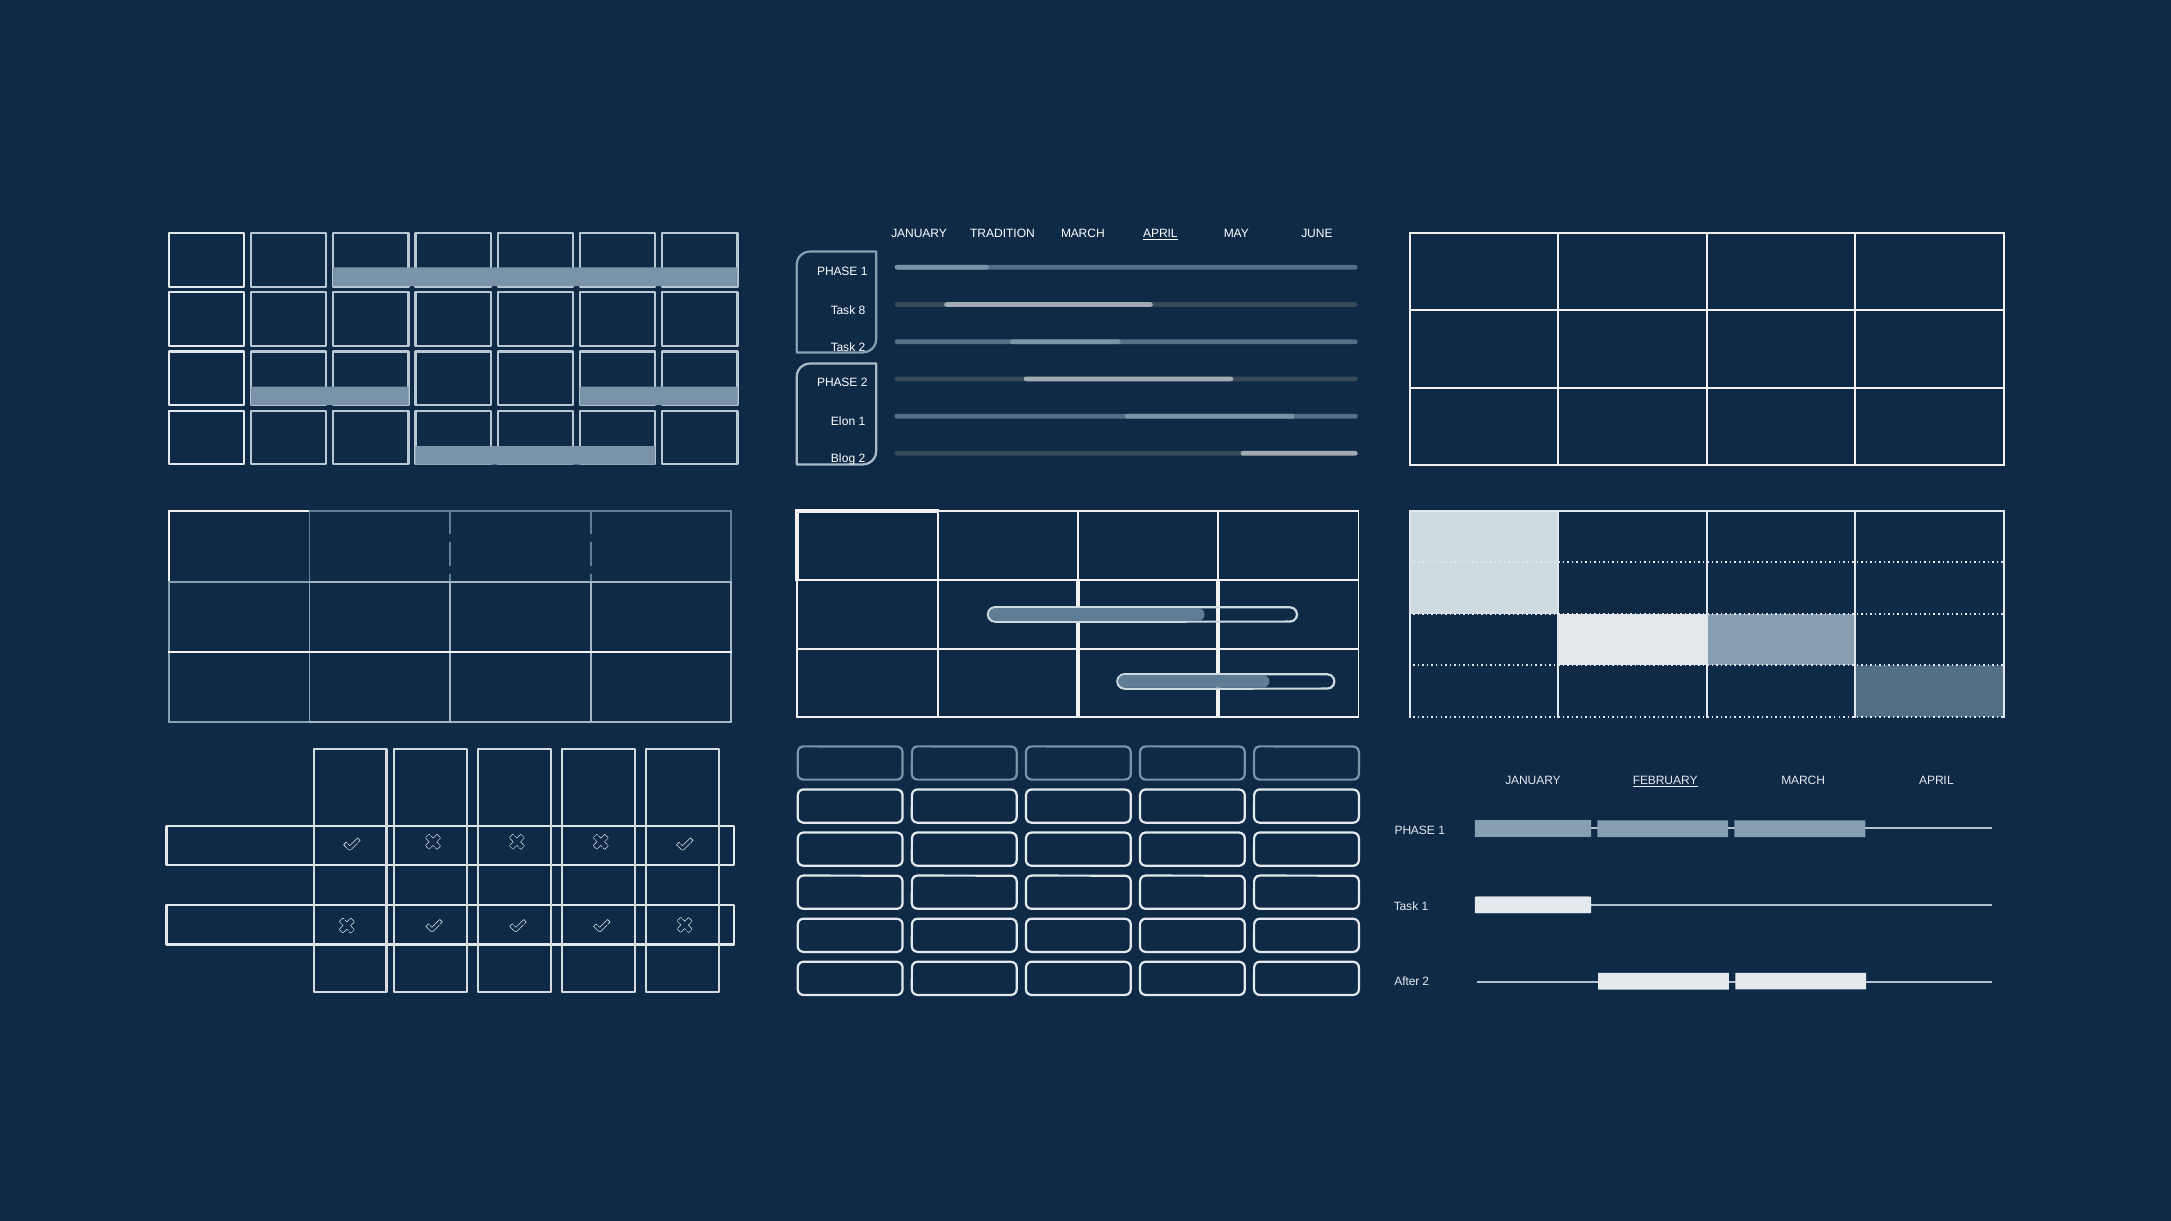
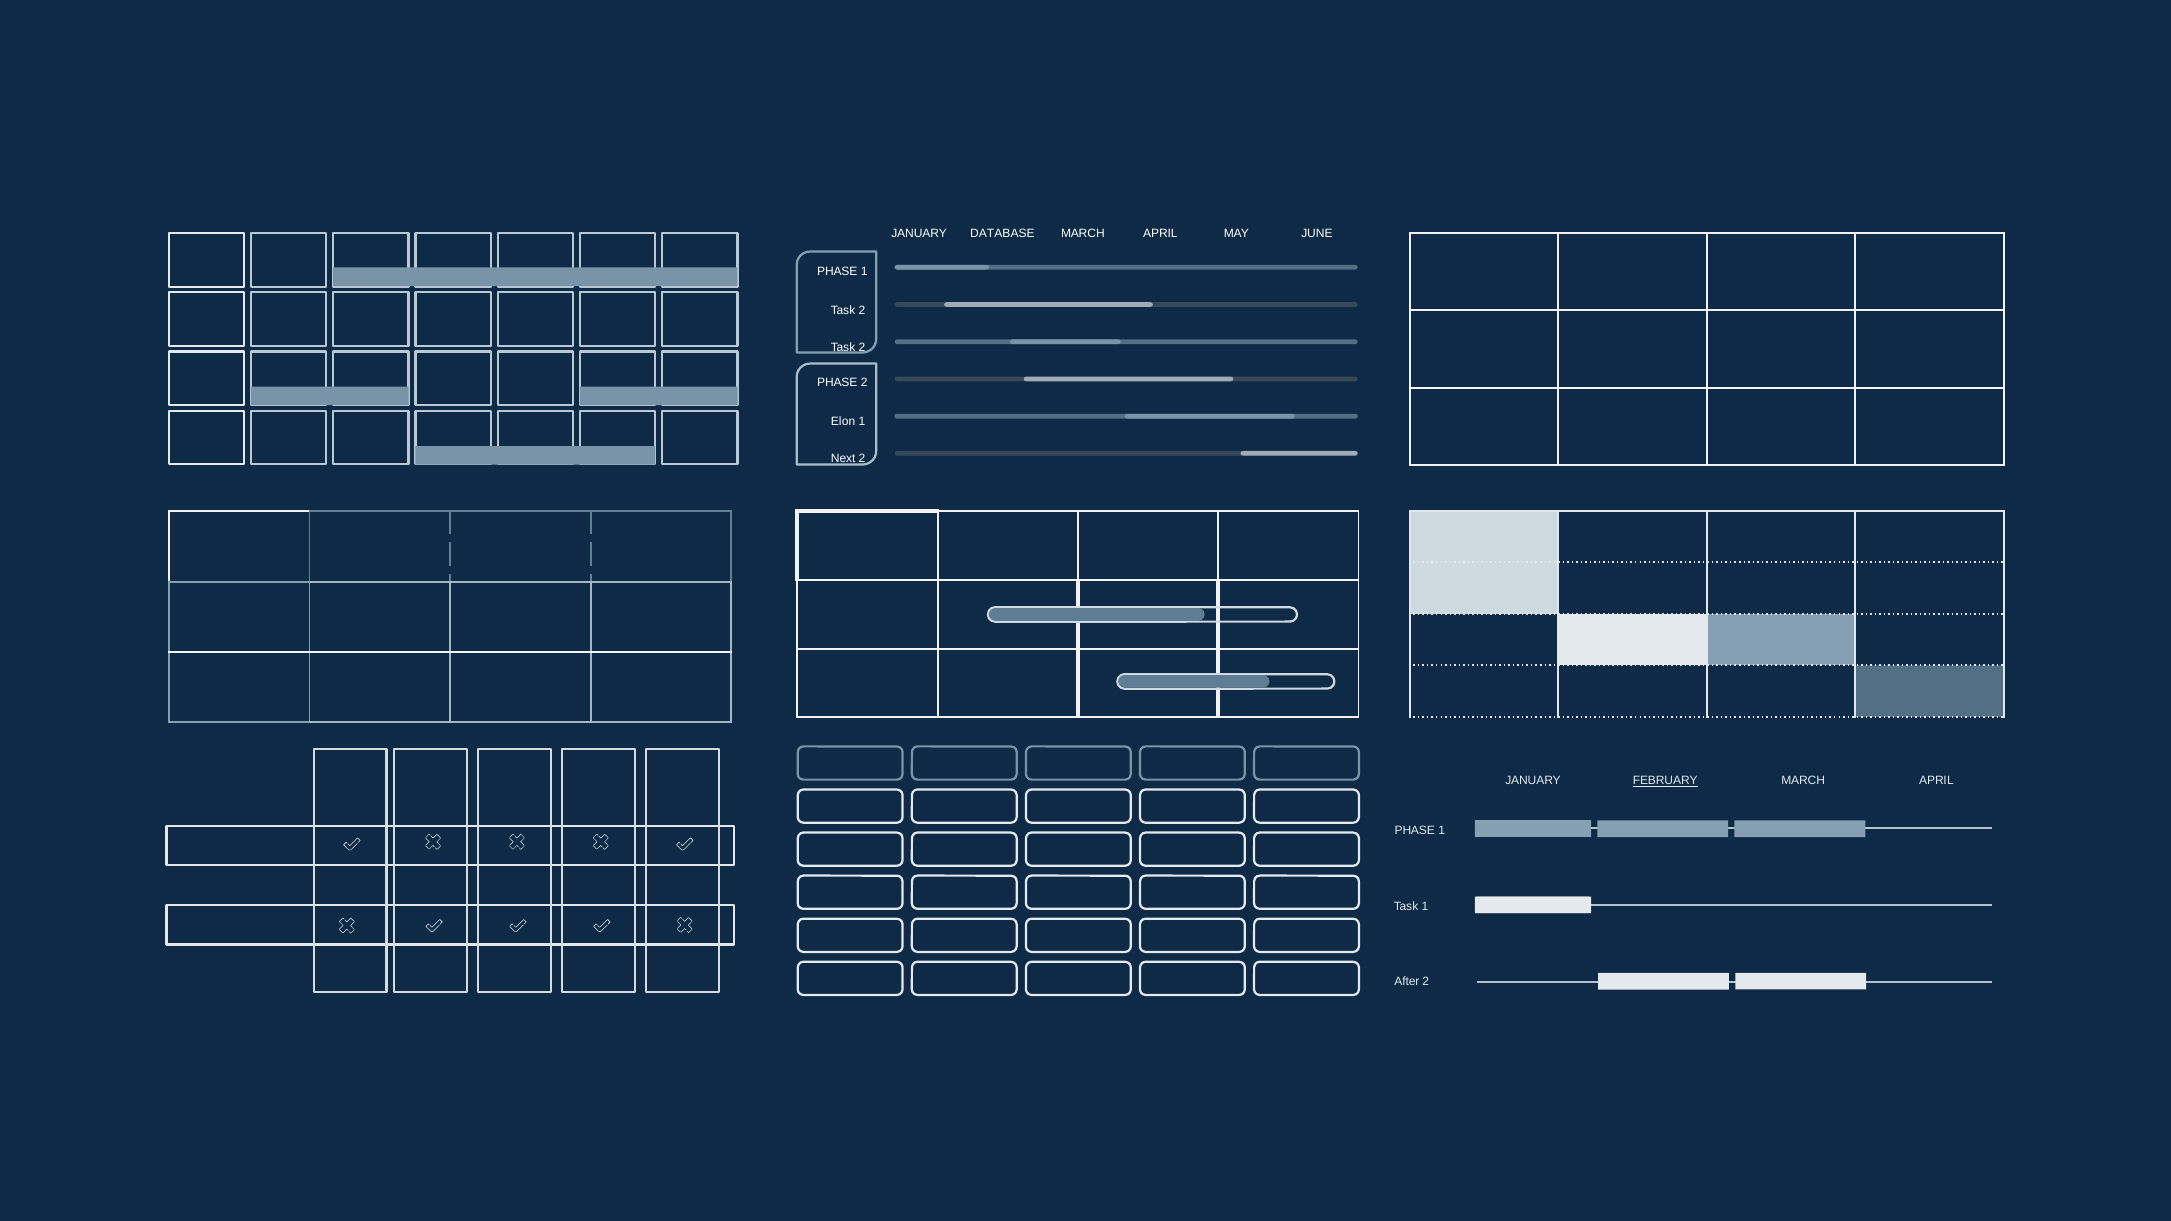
TRADITION: TRADITION -> DATABASE (1002, 234)
APRIL underline: present -> none (1160, 234)
8: 8 -> 2 (862, 310)
Blog: Blog -> Next (843, 459)
